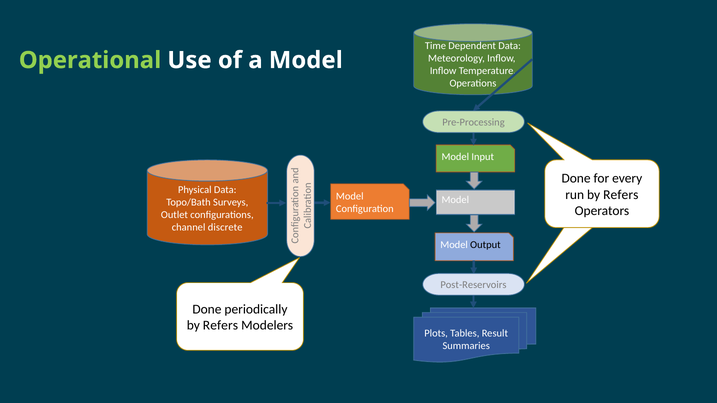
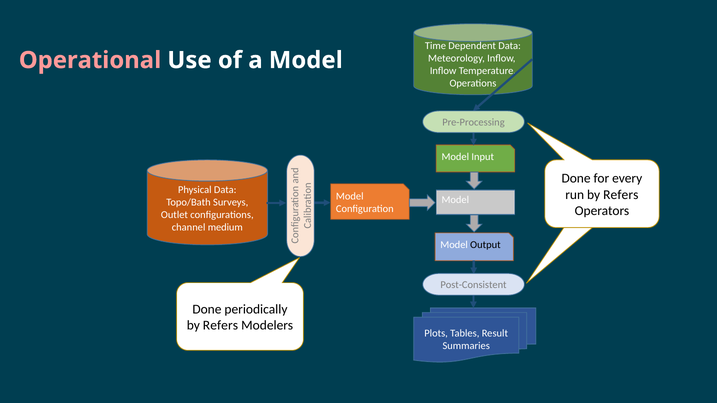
Operational colour: light green -> pink (90, 60)
discrete: discrete -> medium (225, 227)
Post-Reservoirs: Post-Reservoirs -> Post-Consistent (474, 285)
